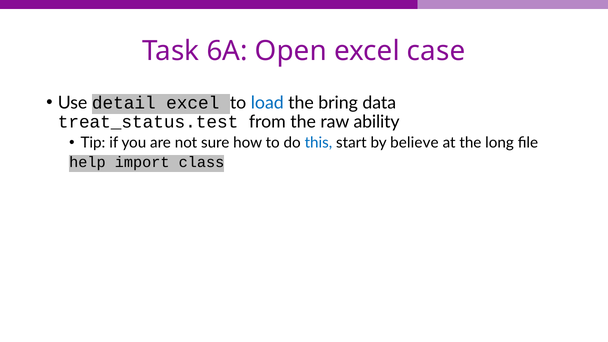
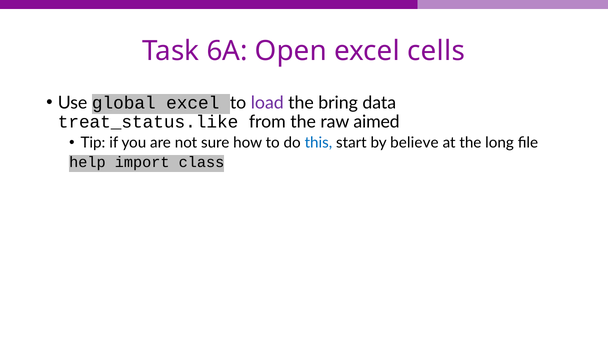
case: case -> cells (436, 51)
detail: detail -> global (124, 103)
load colour: blue -> purple (267, 103)
treat_status.test: treat_status.test -> treat_status.like (148, 122)
ability: ability -> aimed (377, 122)
